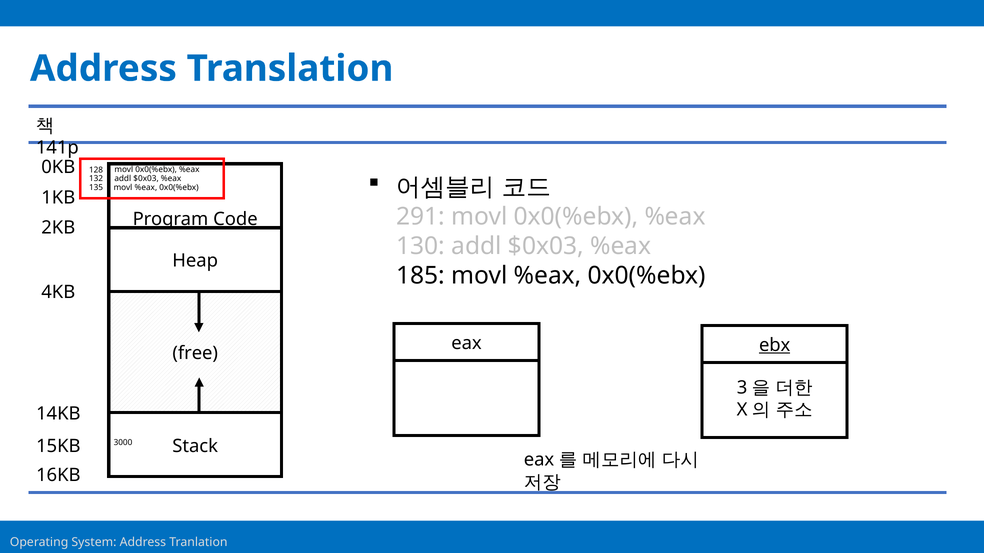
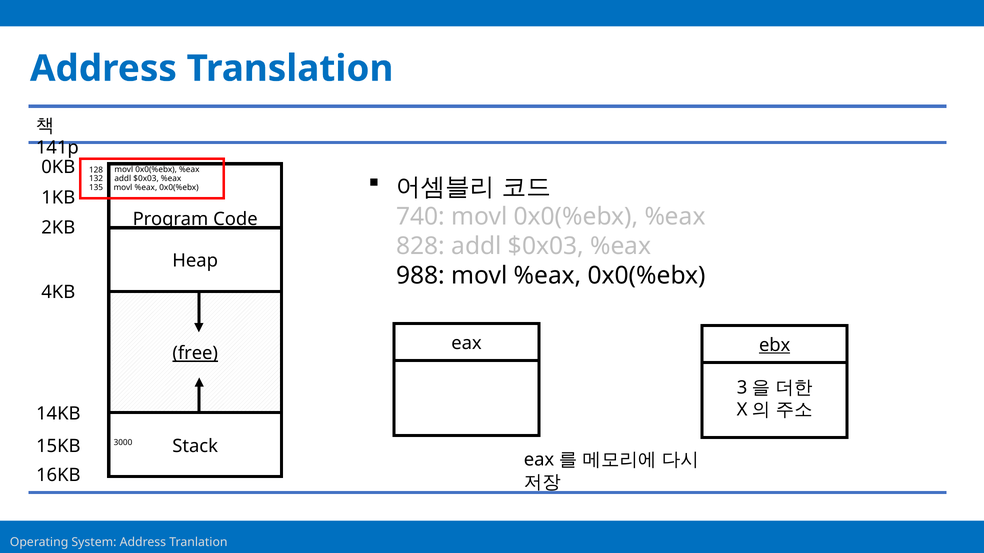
291: 291 -> 740 (420, 217)
130: 130 -> 828 (420, 246)
185: 185 -> 988 (420, 276)
free underline: none -> present (195, 354)
